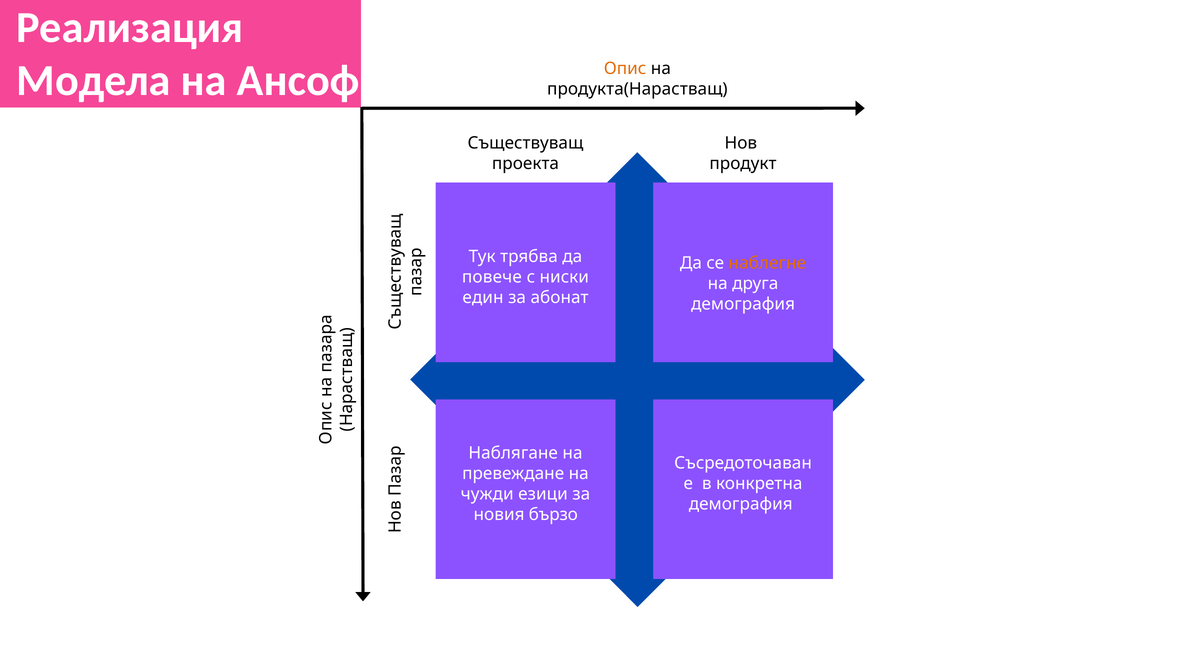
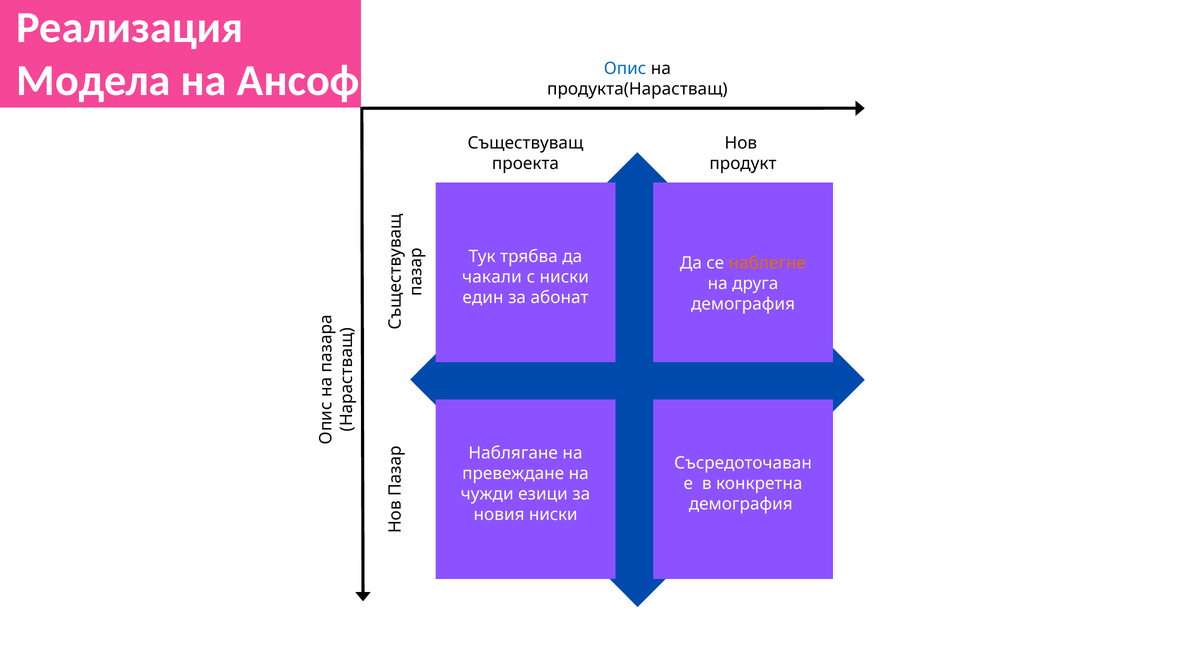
Опис colour: orange -> blue (625, 68)
повече: повече -> чакали (492, 277)
новия бързо: бързо -> ниски (553, 515)
